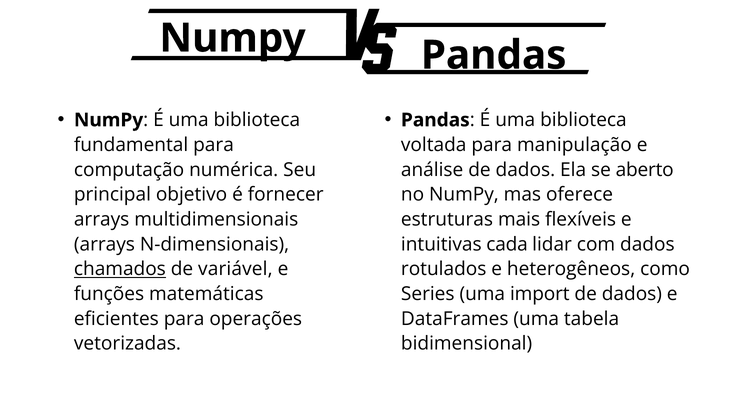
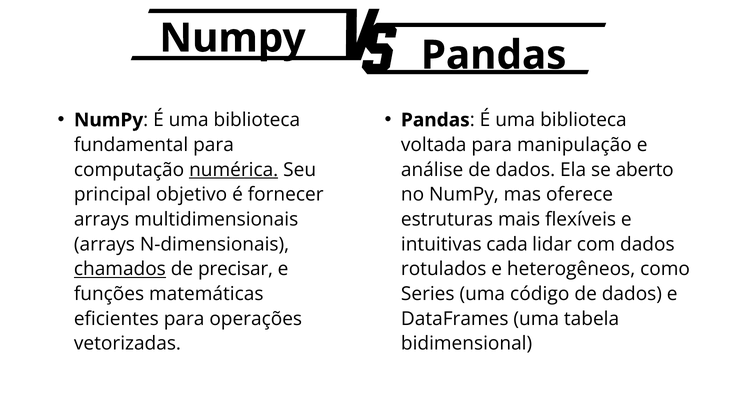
numérica underline: none -> present (234, 170)
variável: variável -> precisar (236, 269)
import: import -> código (540, 294)
